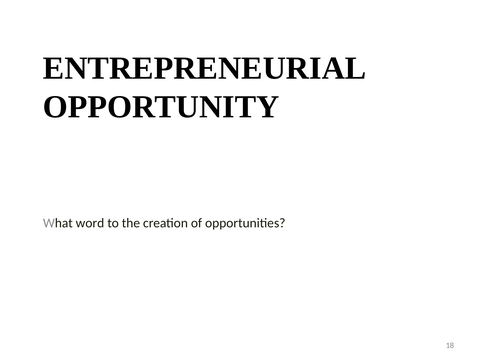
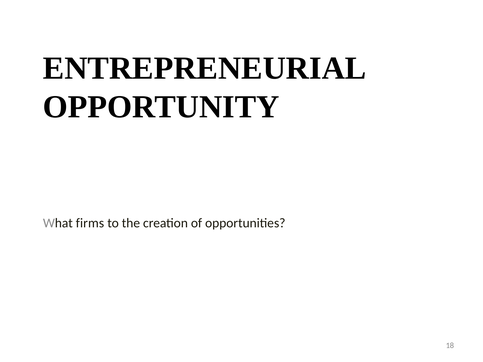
word: word -> firms (90, 223)
